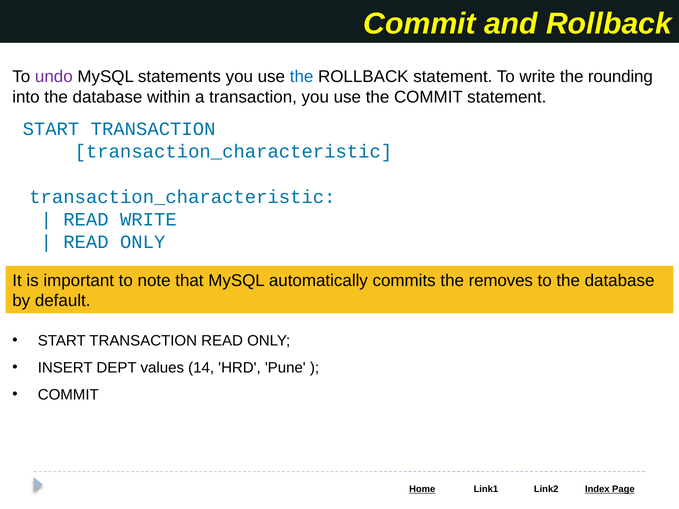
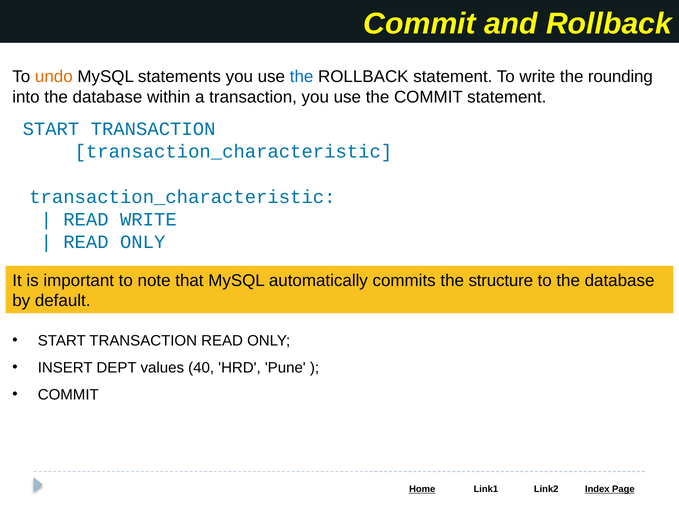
undo colour: purple -> orange (54, 77)
removes: removes -> structure (501, 281)
14: 14 -> 40 (201, 368)
